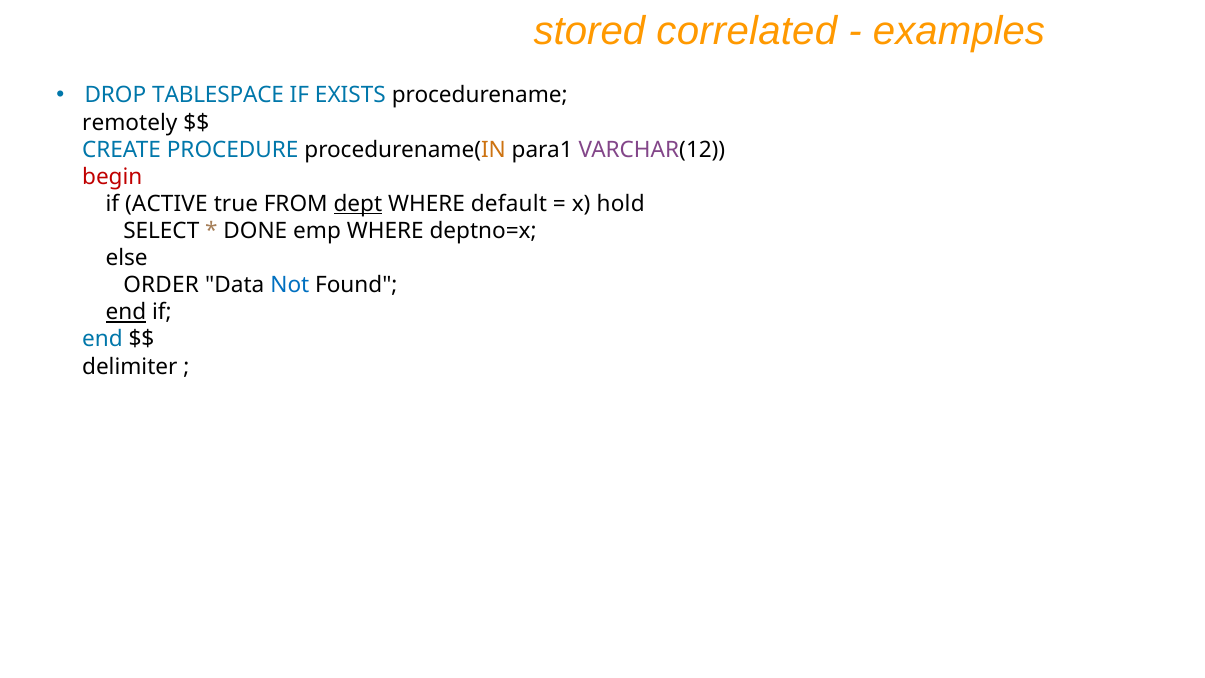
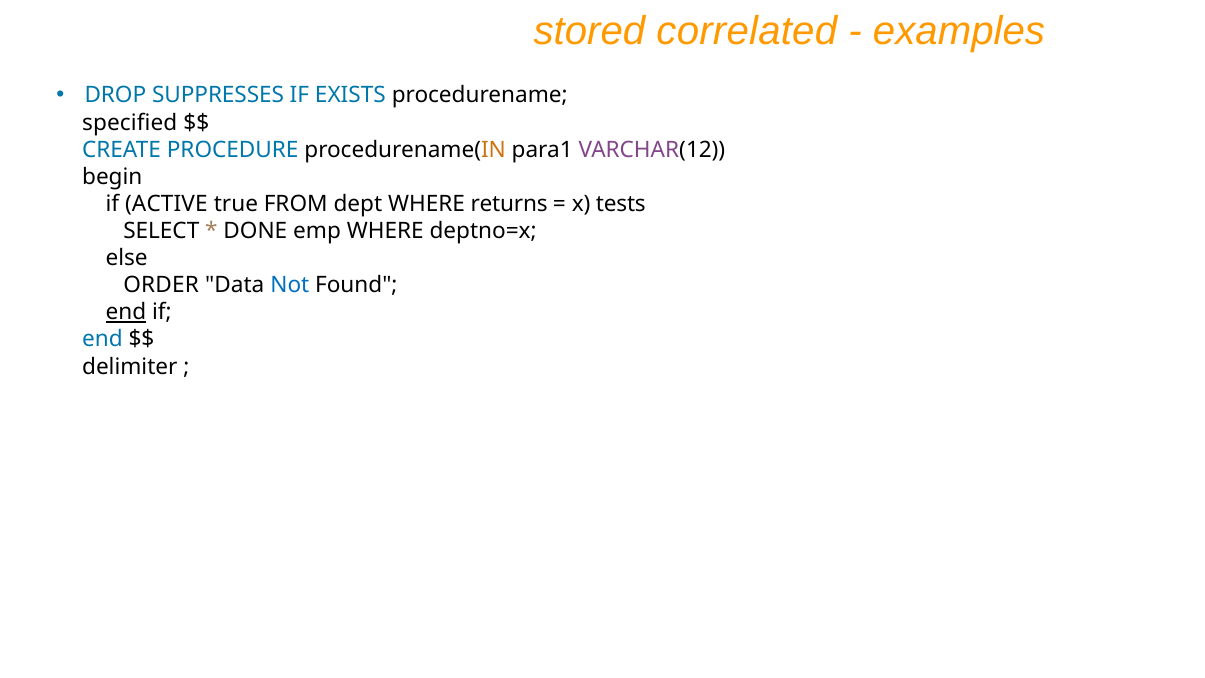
TABLESPACE: TABLESPACE -> SUPPRESSES (218, 95)
remotely: remotely -> specified (130, 123)
begin colour: red -> black (112, 177)
dept underline: present -> none (358, 204)
default: default -> returns (509, 204)
hold: hold -> tests (621, 204)
